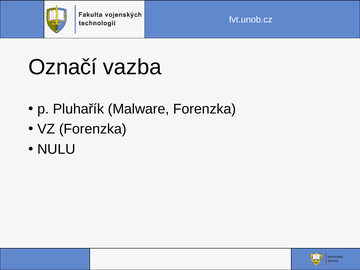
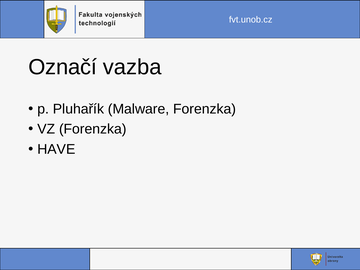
NULU: NULU -> HAVE (56, 149)
